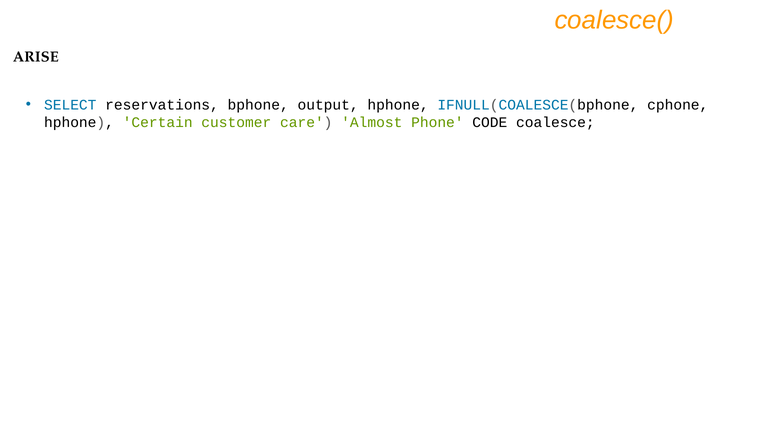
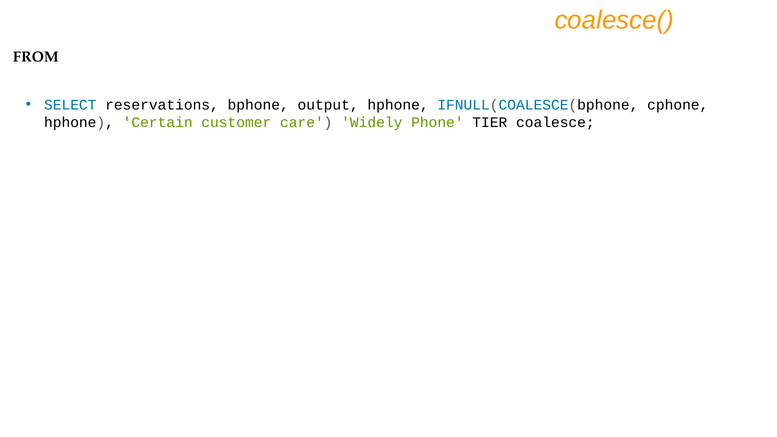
ARISE: ARISE -> FROM (36, 57)
Almost: Almost -> Widely (372, 122)
CODE: CODE -> TIER (490, 122)
